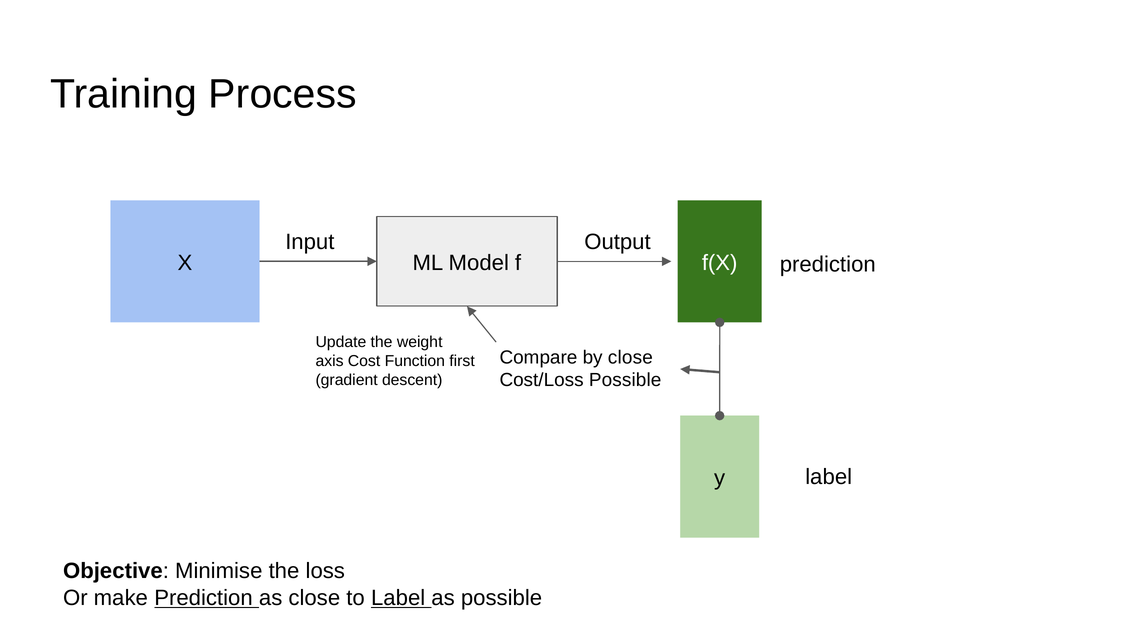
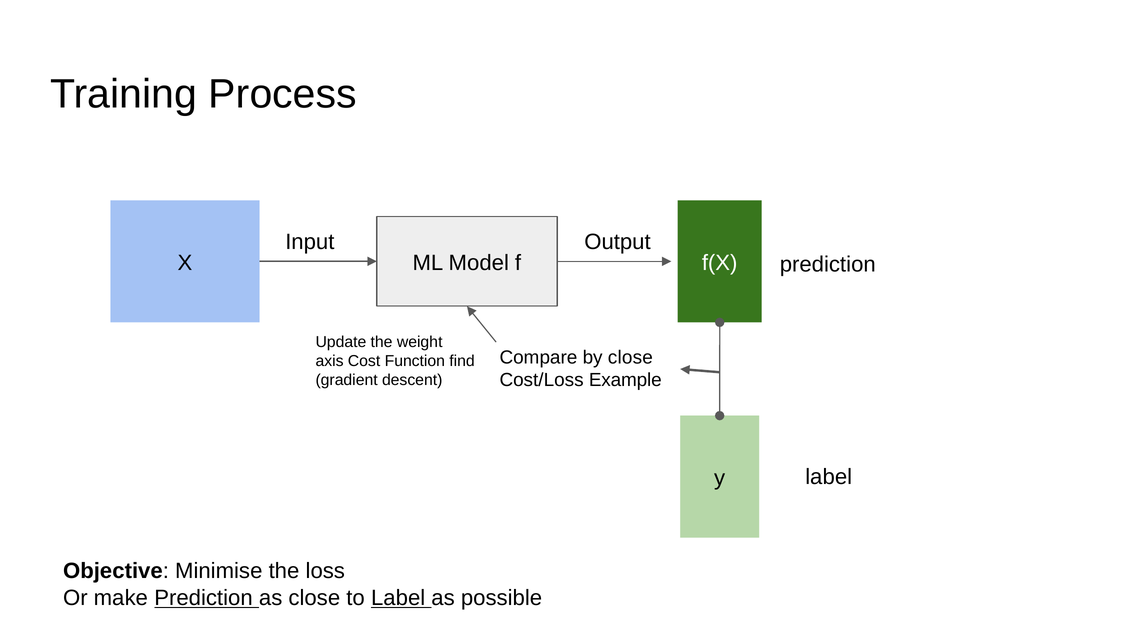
first: first -> find (462, 361)
Cost/Loss Possible: Possible -> Example (625, 380)
